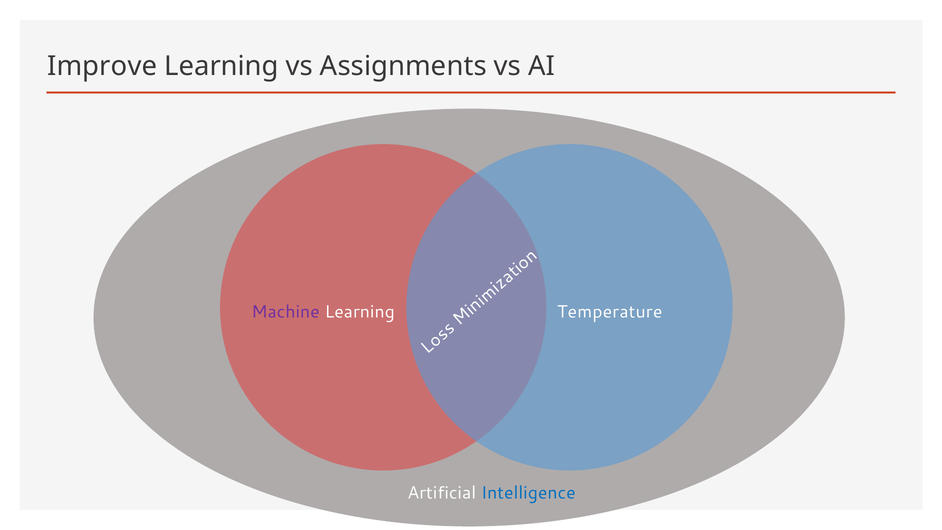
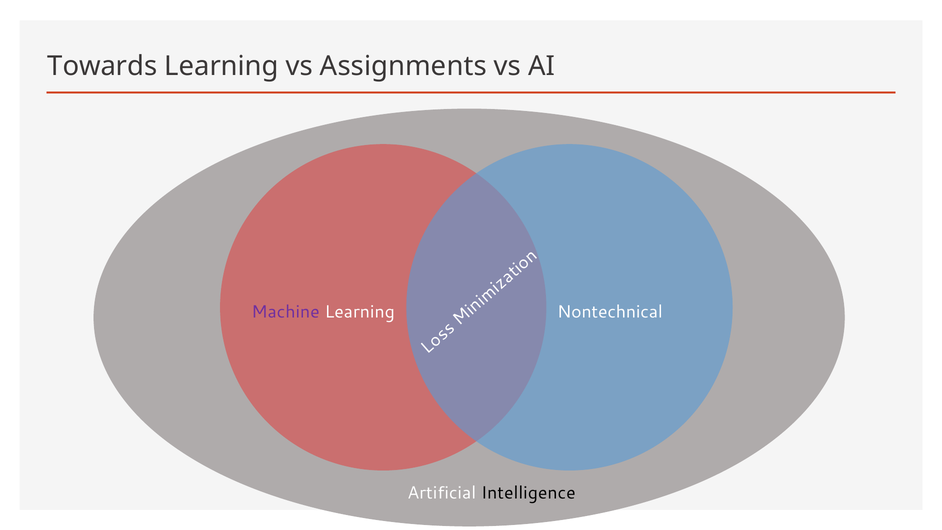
Improve: Improve -> Towards (102, 66)
Temperature: Temperature -> Nontechnical (610, 312)
Intelligence colour: blue -> black (528, 493)
